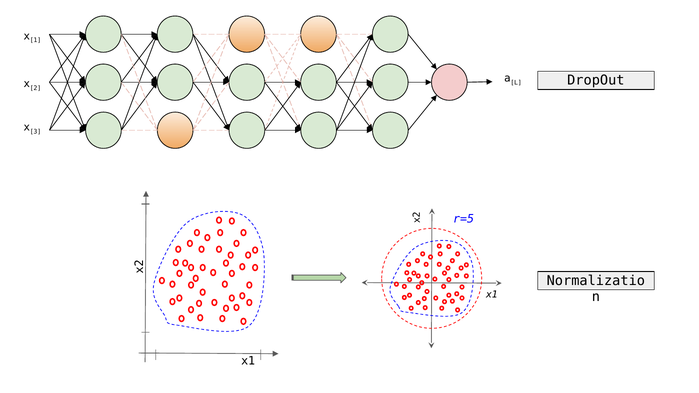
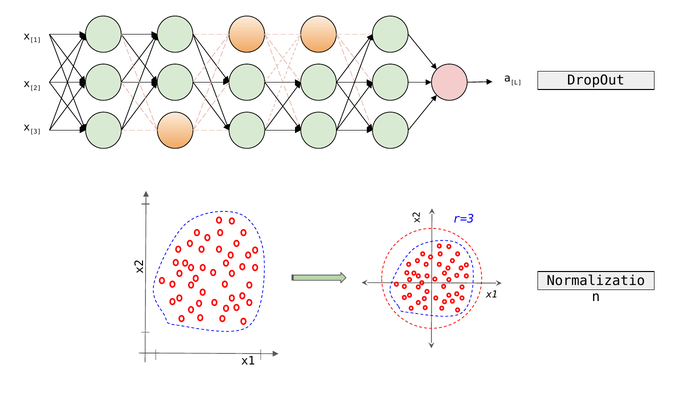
r=5: r=5 -> r=3 (464, 219)
